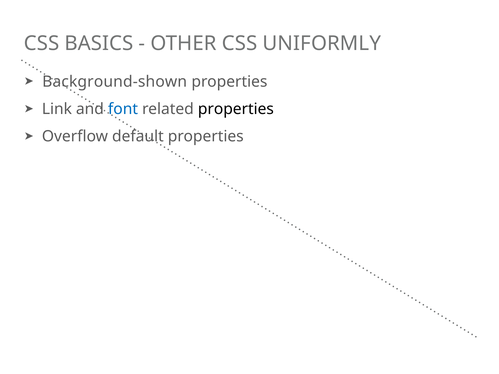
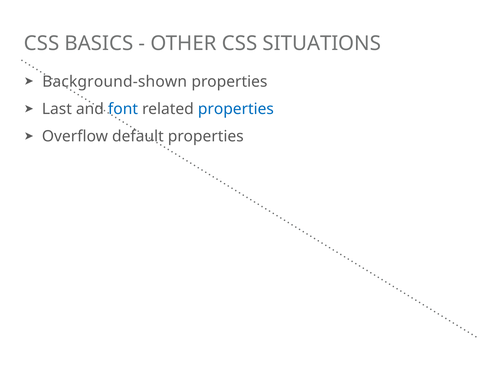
UNIFORMLY: UNIFORMLY -> SITUATIONS (322, 43)
Link: Link -> Last (57, 109)
properties colour: black -> blue (236, 109)
